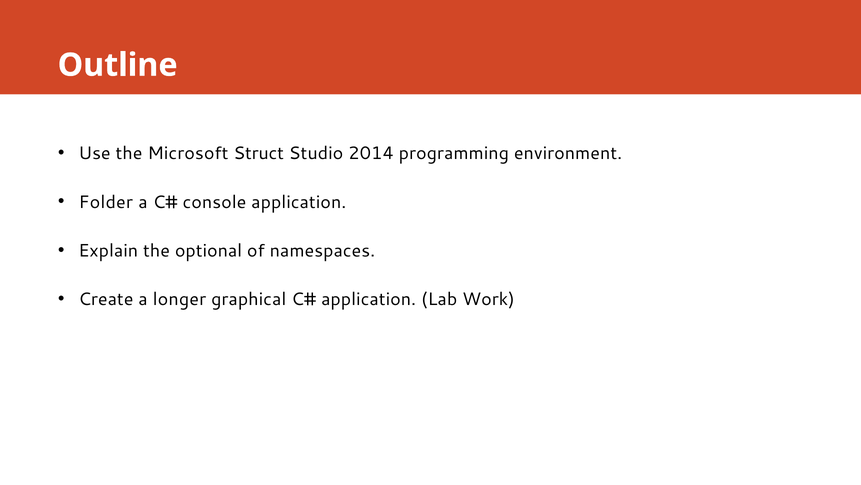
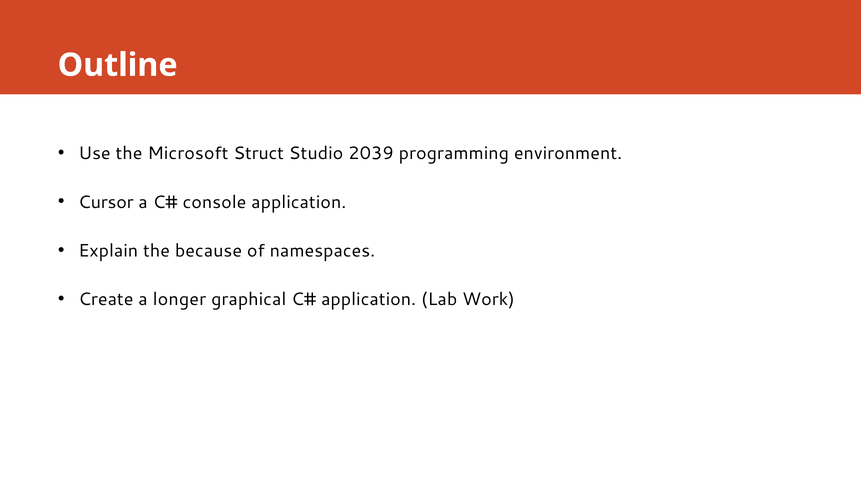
2014: 2014 -> 2039 (371, 153)
Folder: Folder -> Cursor (106, 202)
optional: optional -> because (209, 250)
